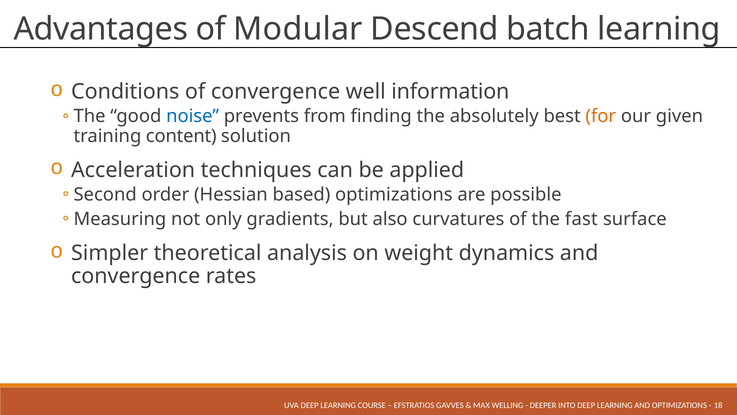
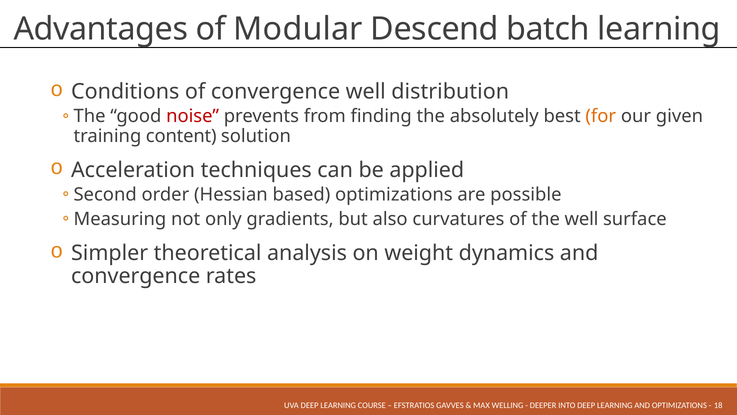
information: information -> distribution (450, 91)
noise colour: blue -> red (193, 116)
the fast: fast -> well (582, 219)
